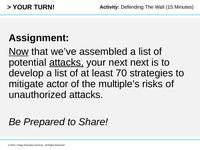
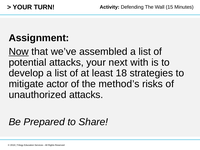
attacks underline: present -> none (66, 62)
next next: next -> with (139, 62)
70: 70 -> 18 (121, 73)
multiple’s: multiple’s -> method’s (119, 84)
